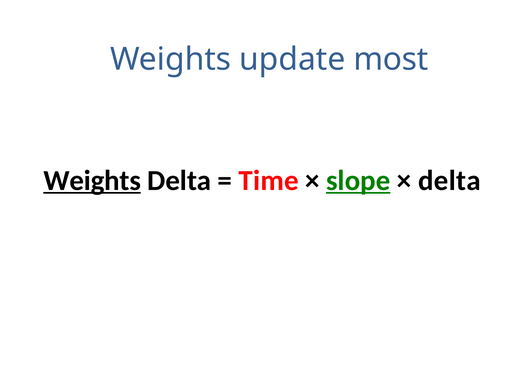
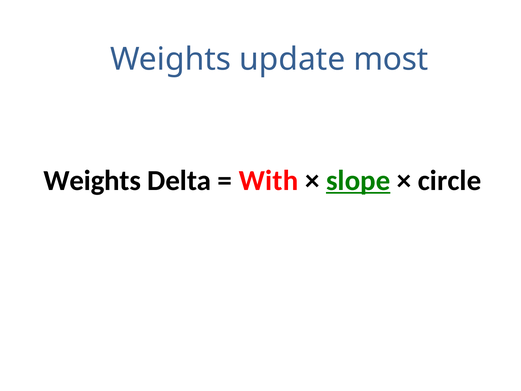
Weights underline: present -> none (92, 180)
Time: Time -> With (269, 180)
delta: delta -> circle (449, 180)
